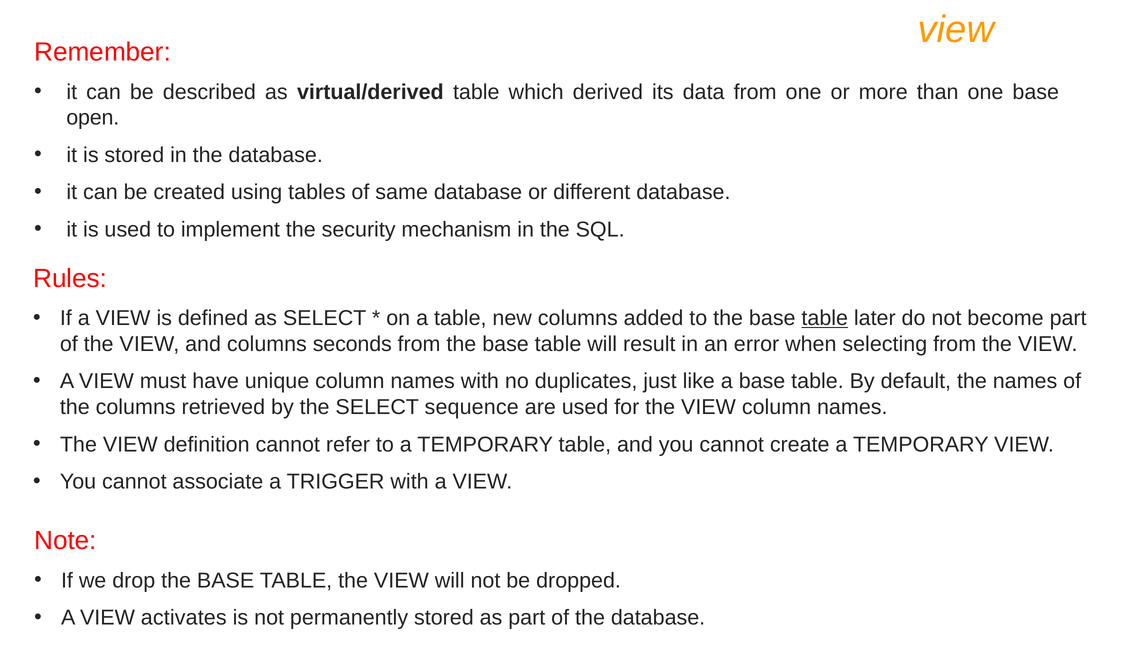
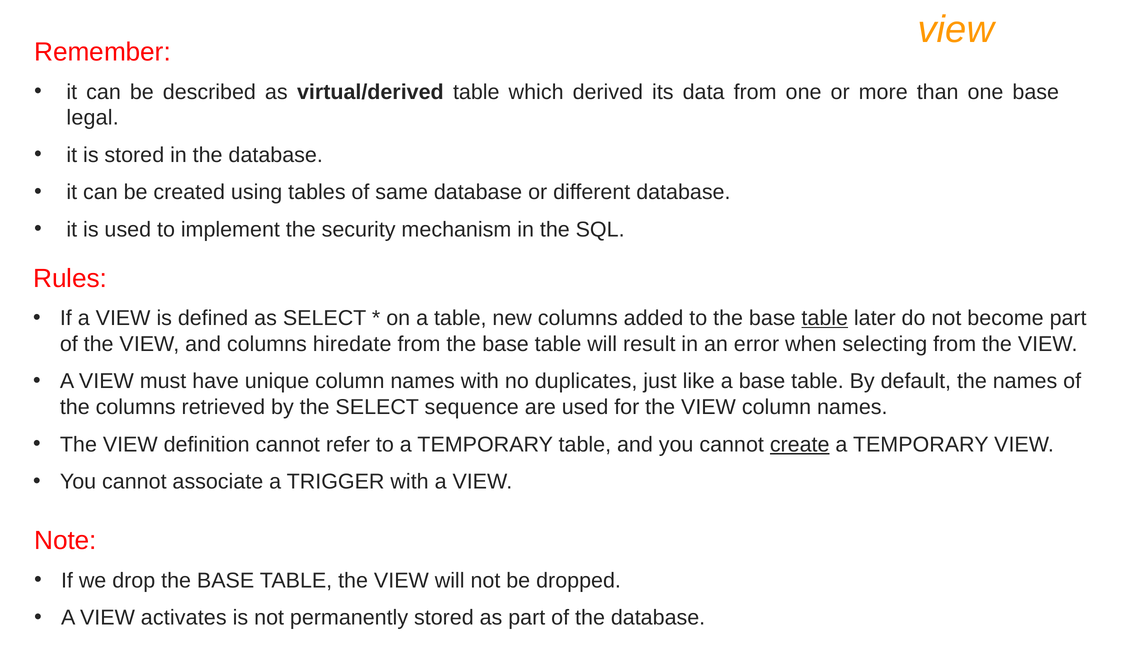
open: open -> legal (93, 118)
seconds: seconds -> hiredate (352, 344)
create underline: none -> present (800, 444)
